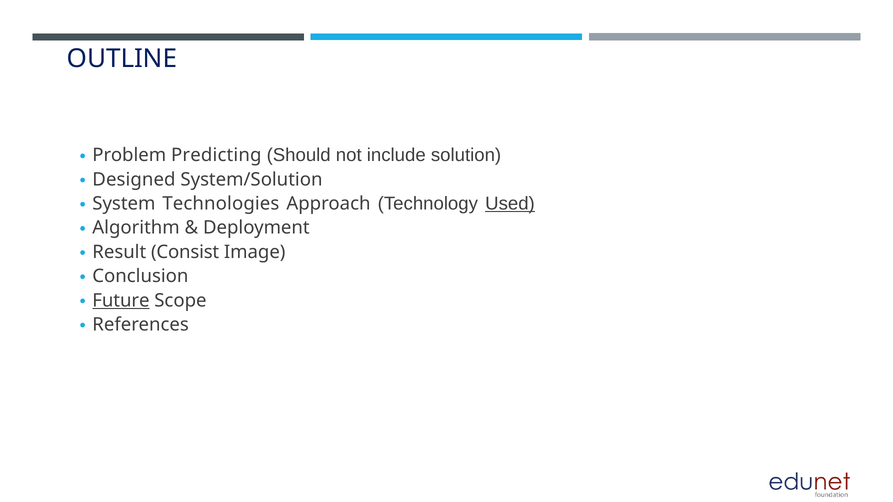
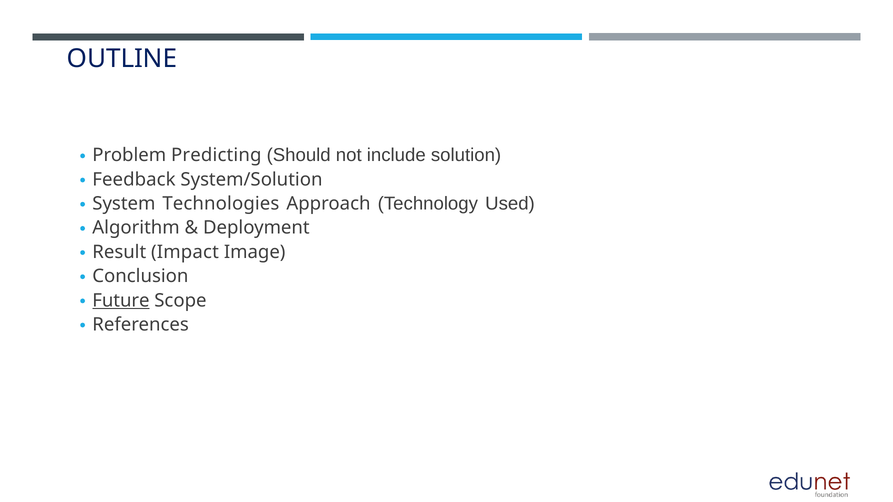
Designed: Designed -> Feedback (134, 180)
Used underline: present -> none (510, 204)
Consist: Consist -> Impact (185, 252)
